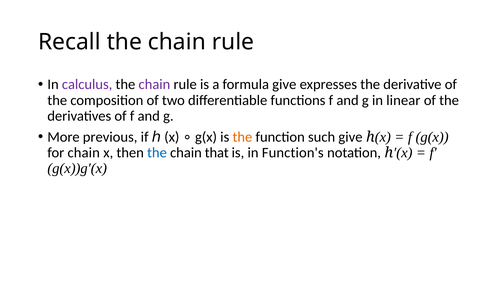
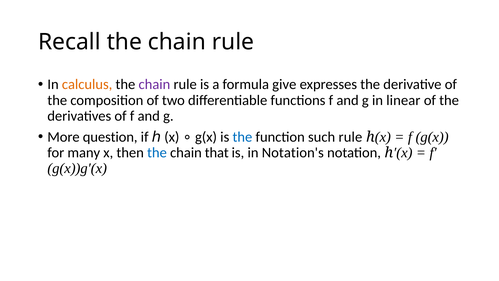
calculus colour: purple -> orange (87, 84)
previous: previous -> question (110, 137)
the colour: orange -> blue (242, 137)
such give: give -> rule (350, 137)
for chain: chain -> many (84, 152)
Function's: Function's -> Notation's (293, 152)
